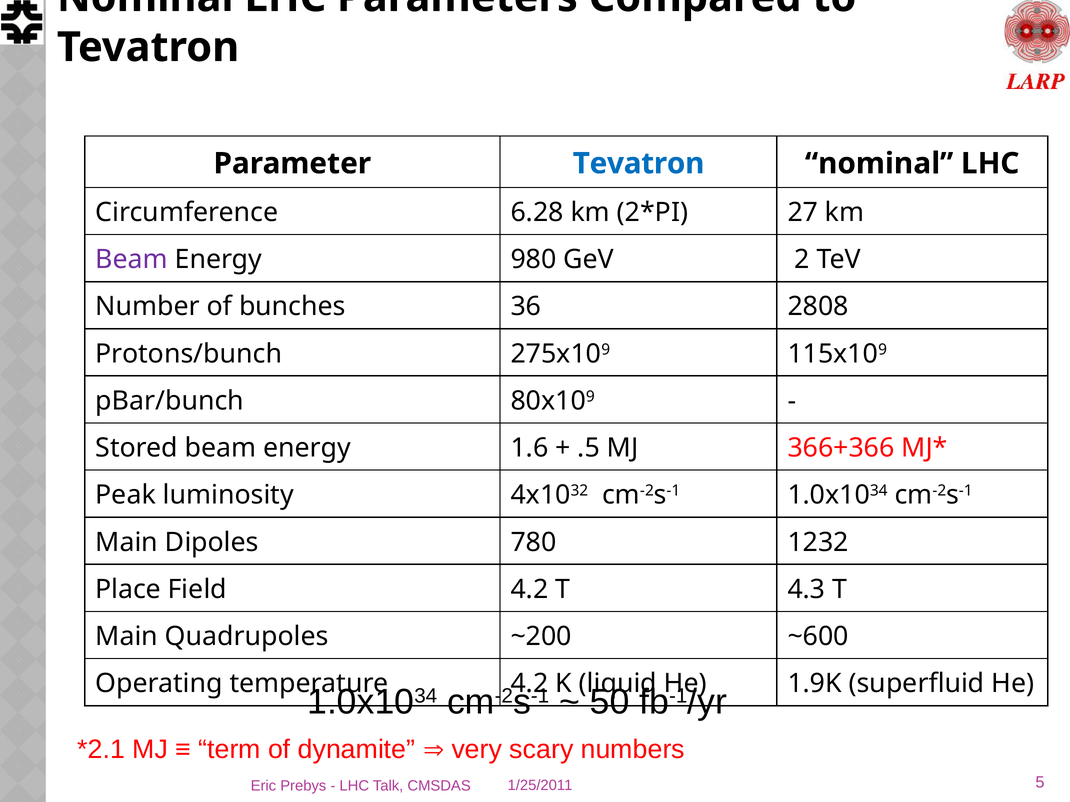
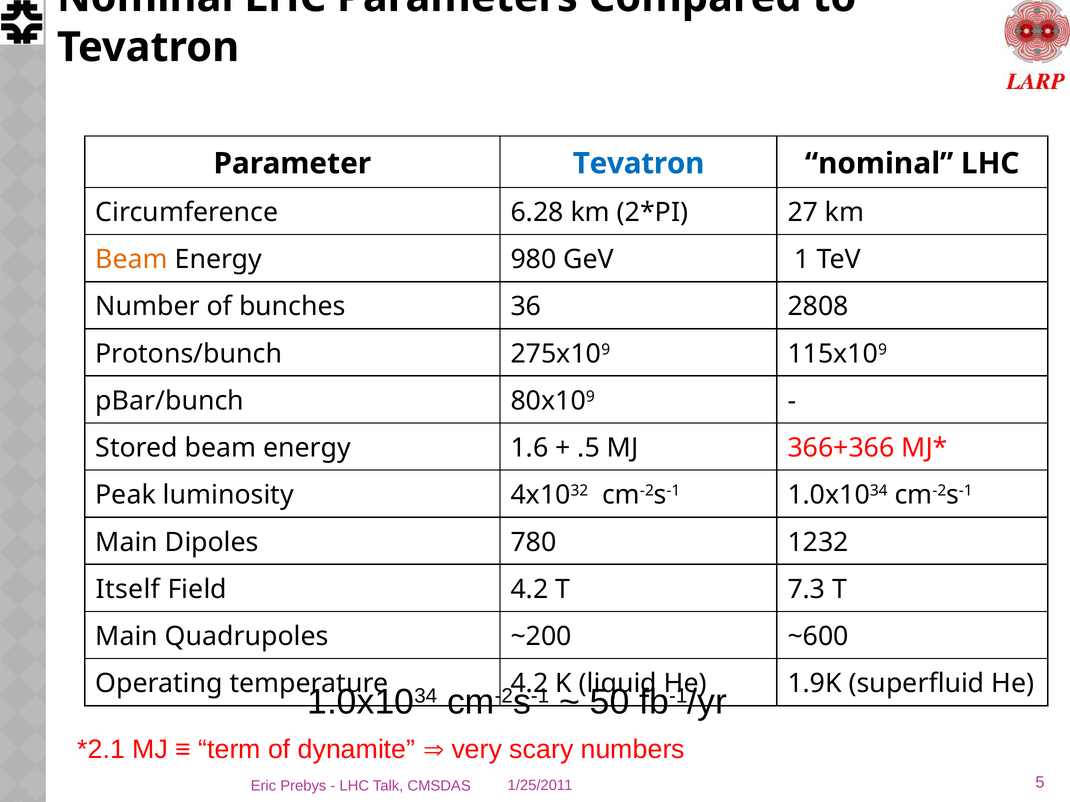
Beam colour: purple -> orange (132, 260)
2: 2 -> 1 (802, 260)
Place: Place -> Itself (128, 590)
4.3: 4.3 -> 7.3 (806, 590)
